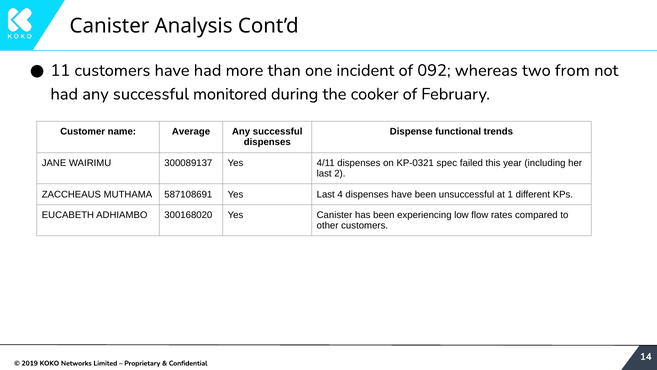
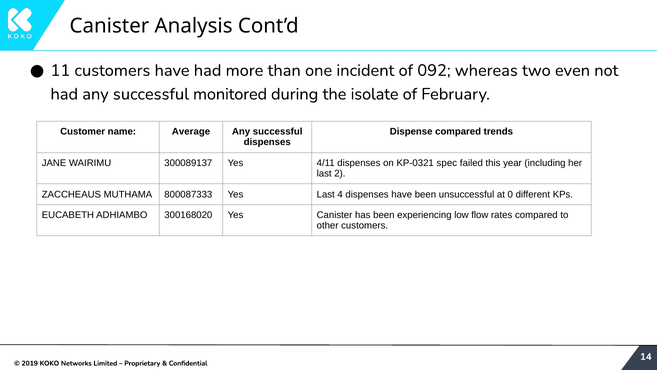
from: from -> even (572, 70)
cooker: cooker -> isolate (375, 94)
Dispense functional: functional -> compared (458, 131)
587108691: 587108691 -> 800087333 (188, 194)
1: 1 -> 0 (510, 194)
